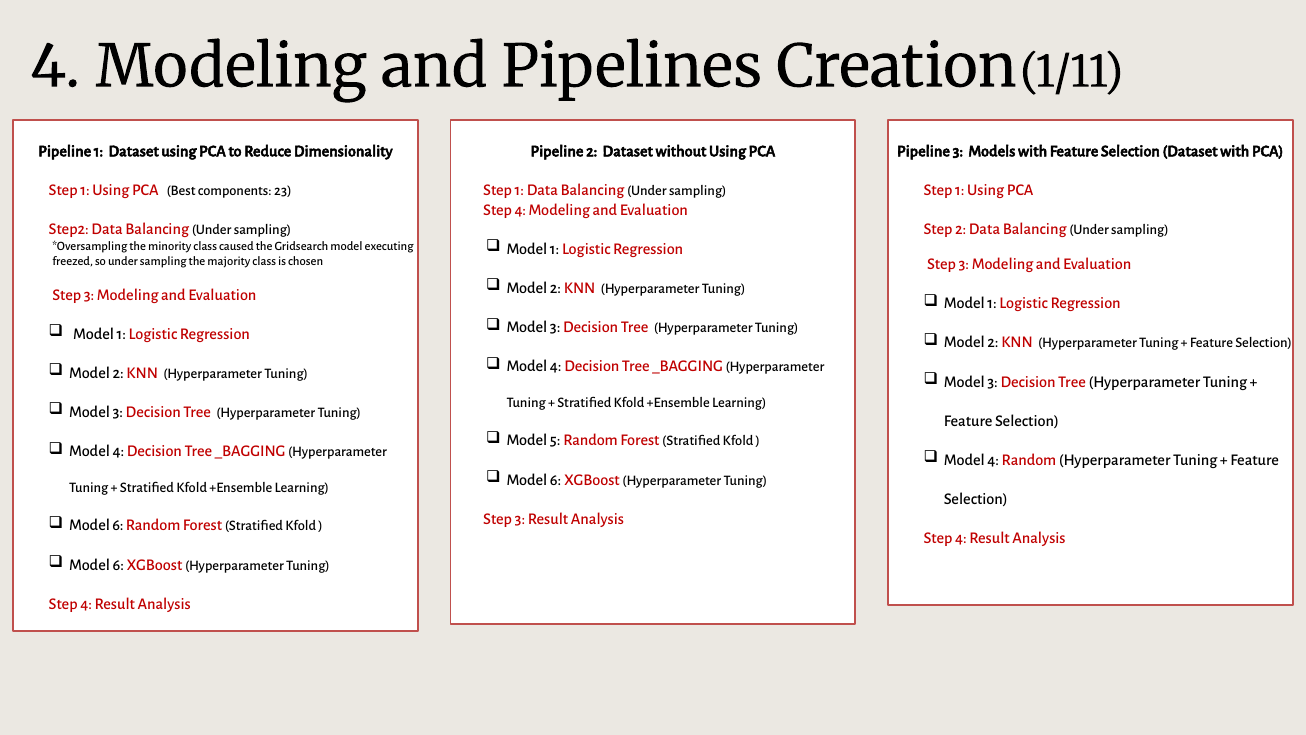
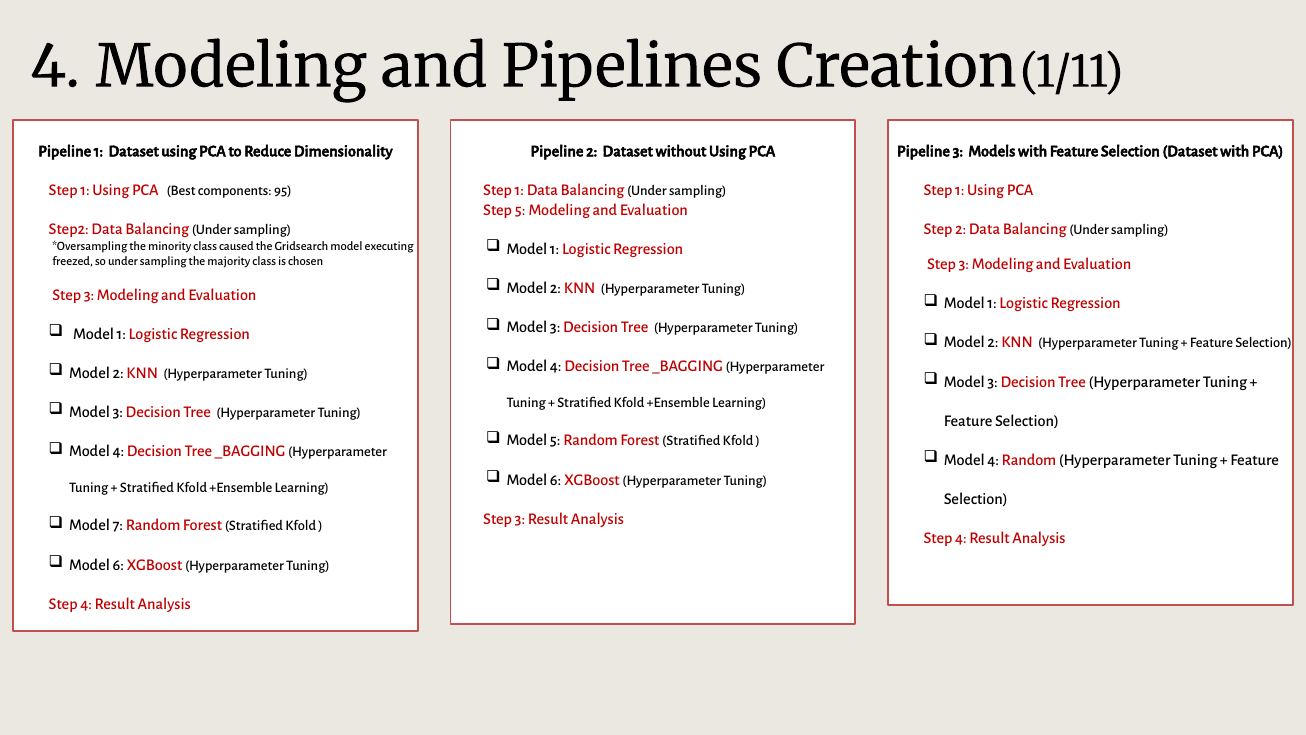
23: 23 -> 95 (283, 191)
4: 4 -> 5 (520, 210)
6: 6 -> 7 (118, 525)
